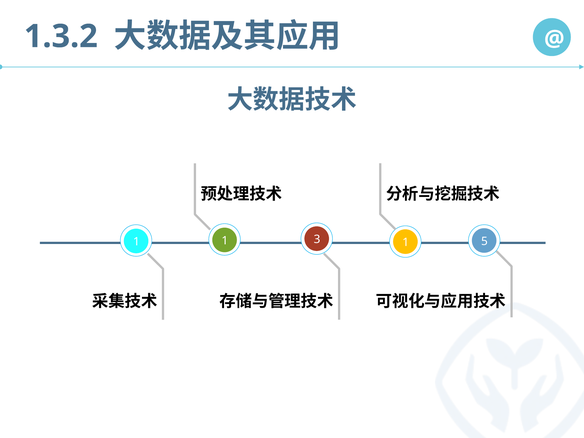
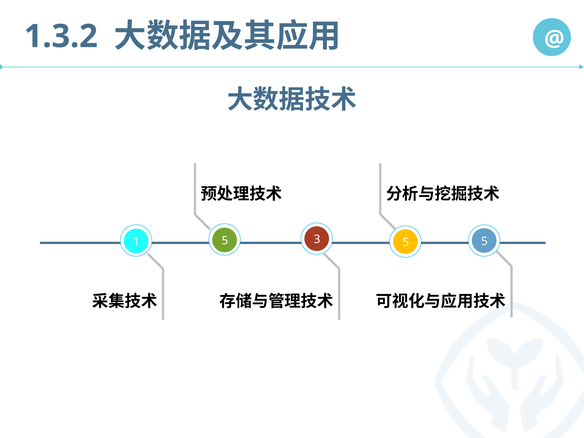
3 1: 1 -> 5 (406, 242)
1 1: 1 -> 5 (225, 241)
